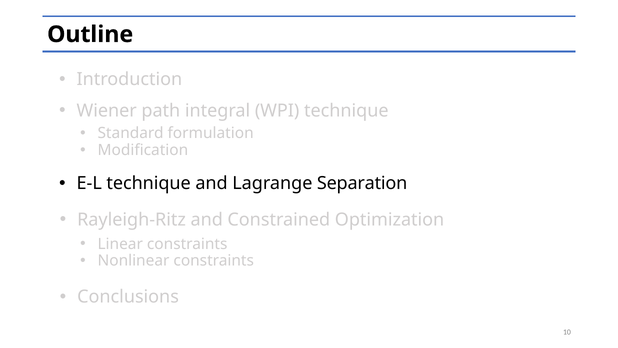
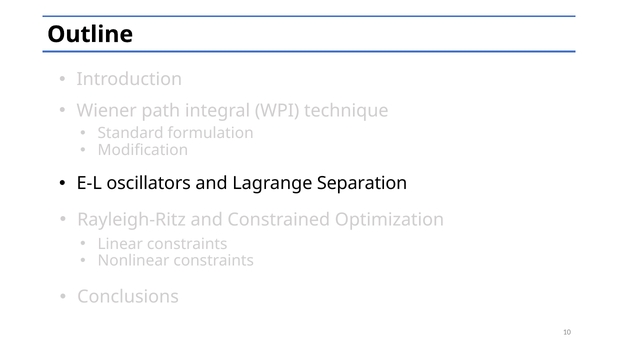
E-L technique: technique -> oscillators (149, 183)
